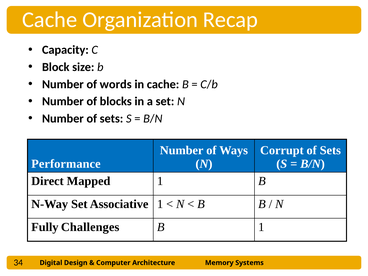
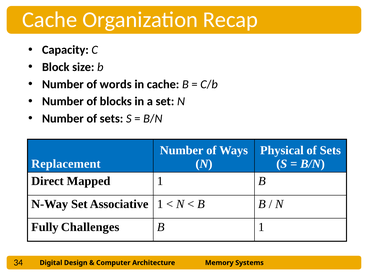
Corrupt: Corrupt -> Physical (282, 150)
Performance: Performance -> Replacement (66, 164)
